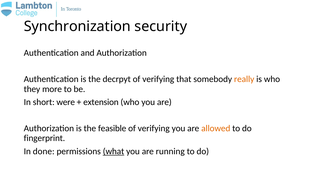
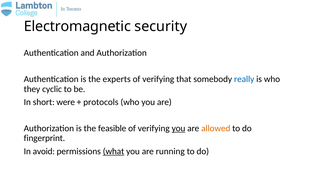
Synchronization: Synchronization -> Electromagnetic (77, 26)
decrpyt: decrpyt -> experts (117, 79)
really colour: orange -> blue (244, 79)
more: more -> cyclic (52, 89)
extension: extension -> protocols (101, 102)
you underline: none -> present (178, 128)
done: done -> avoid (44, 151)
